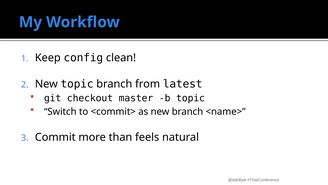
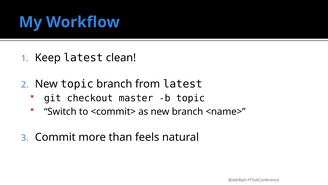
Keep config: config -> latest (83, 58)
